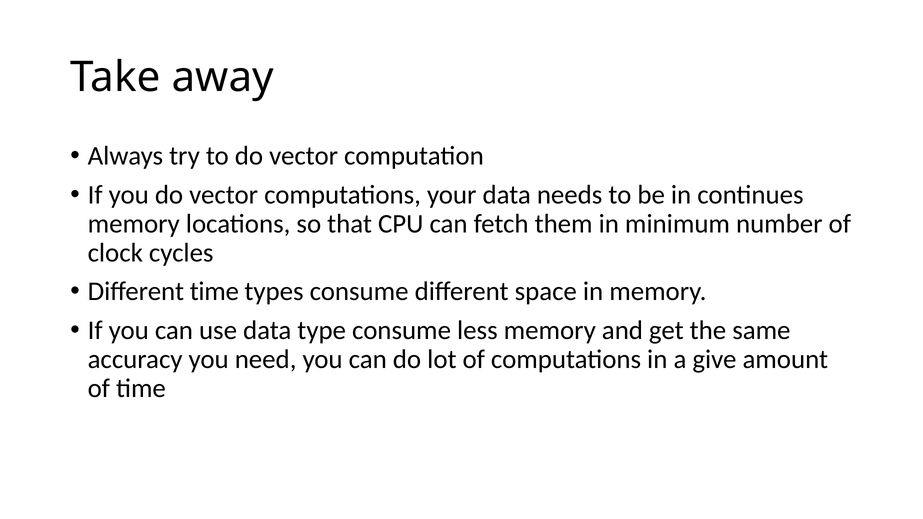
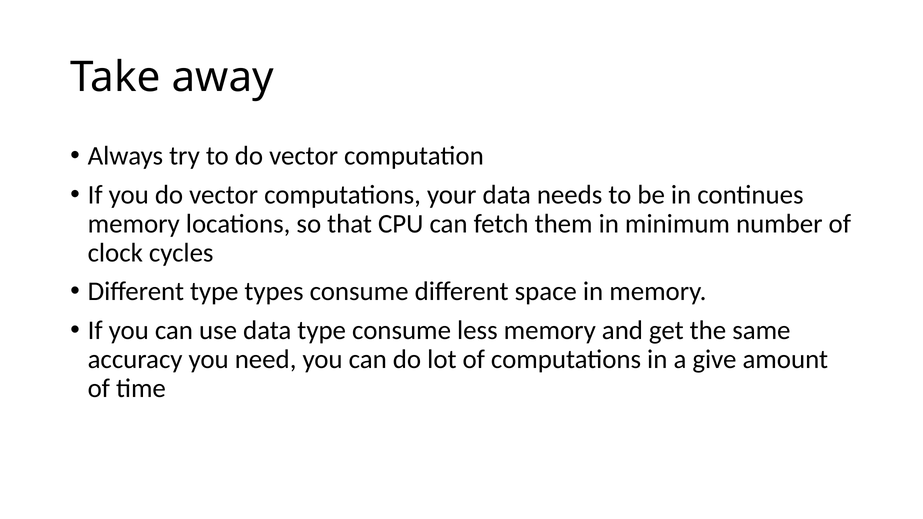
Different time: time -> type (214, 292)
